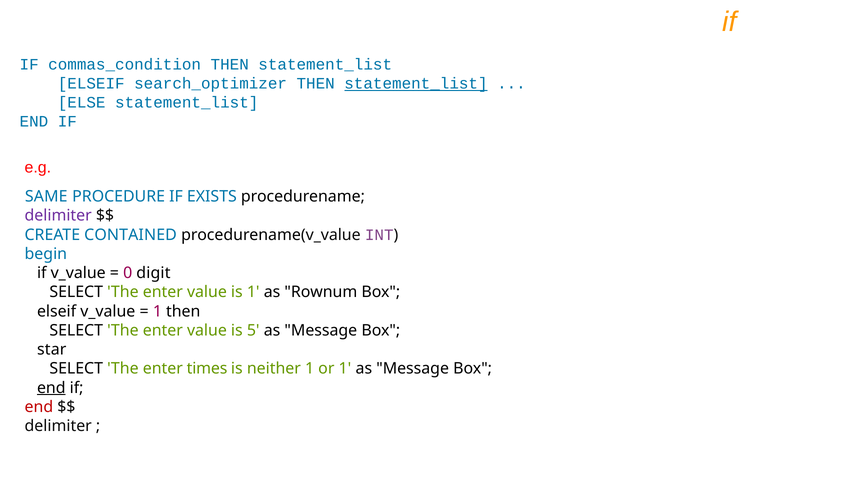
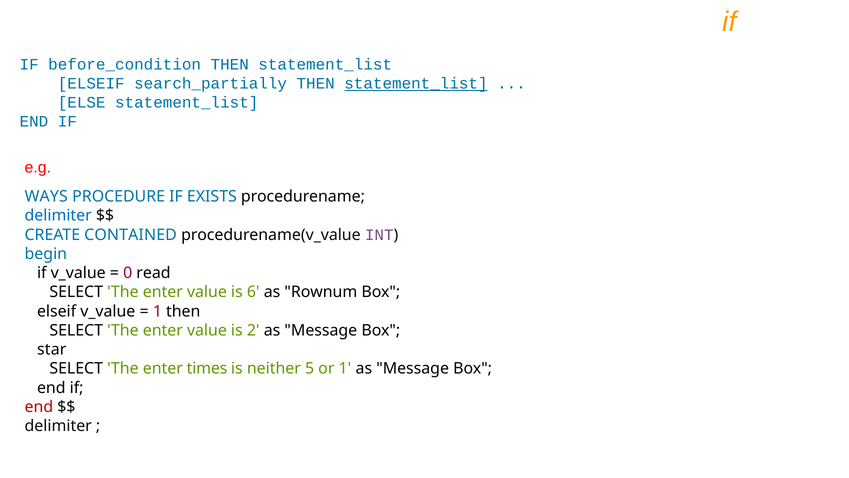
commas_condition: commas_condition -> before_condition (125, 64)
search_optimizer: search_optimizer -> search_partially (211, 83)
SAME: SAME -> WAYS (46, 196)
delimiter colour: purple -> blue (58, 216)
digit: digit -> read (153, 273)
is 1: 1 -> 6 (253, 292)
5: 5 -> 2 (253, 330)
neither 1: 1 -> 5 (310, 368)
end underline: present -> none (51, 387)
